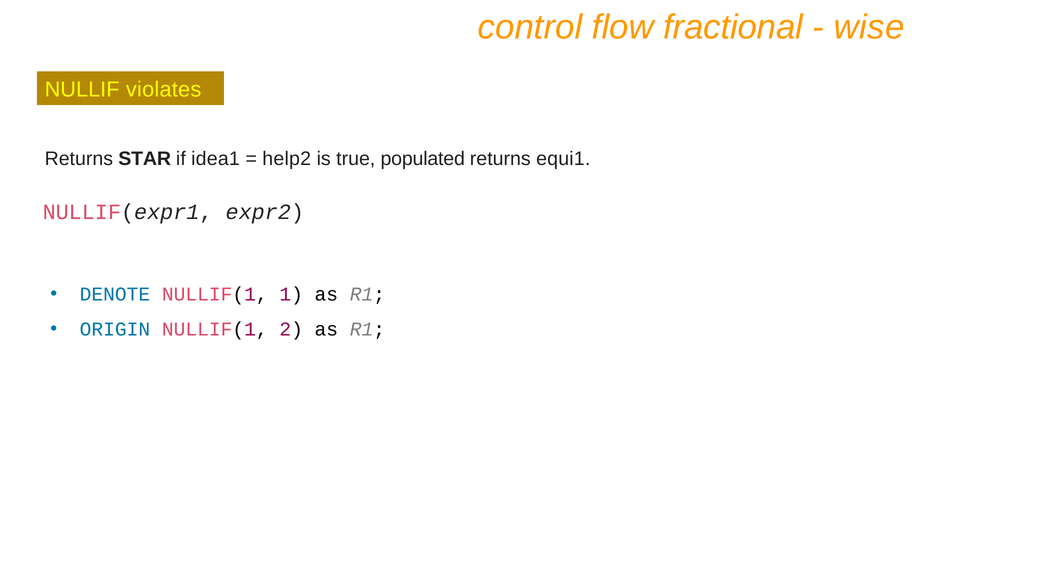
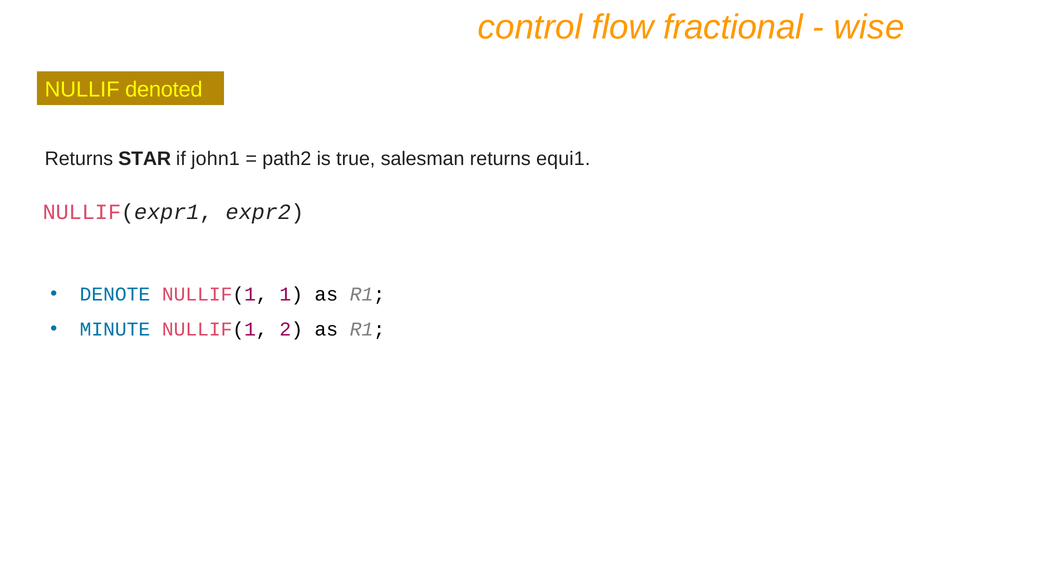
violates: violates -> denoted (164, 90)
idea1: idea1 -> john1 (216, 159)
help2: help2 -> path2 (287, 159)
populated: populated -> salesman (423, 159)
ORIGIN: ORIGIN -> MINUTE (115, 330)
